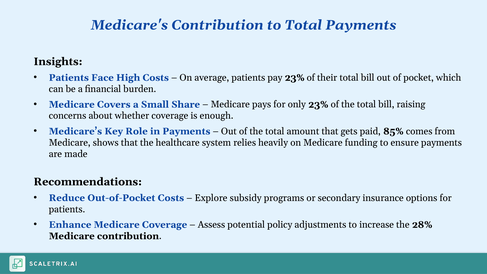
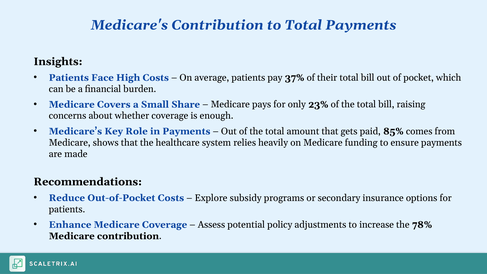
pay 23%: 23% -> 37% (295, 78)
28%: 28% -> 78% (422, 225)
